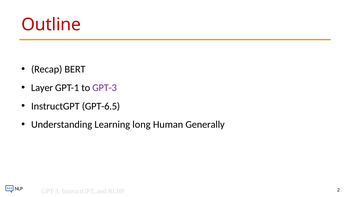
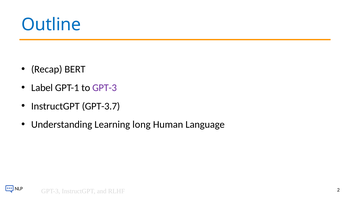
Outline colour: red -> blue (51, 25)
Layer: Layer -> Label (42, 88)
GPT-6.5: GPT-6.5 -> GPT-3.7 (101, 106)
Generally: Generally -> Language (205, 124)
